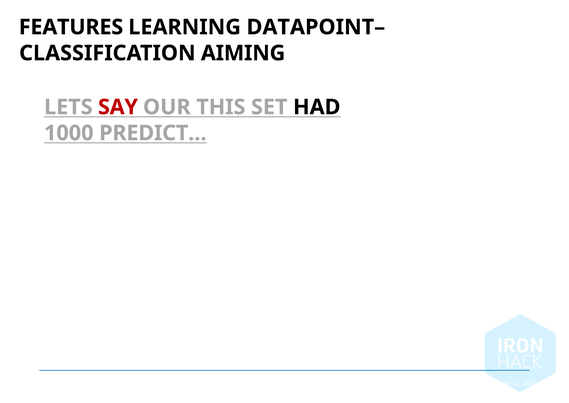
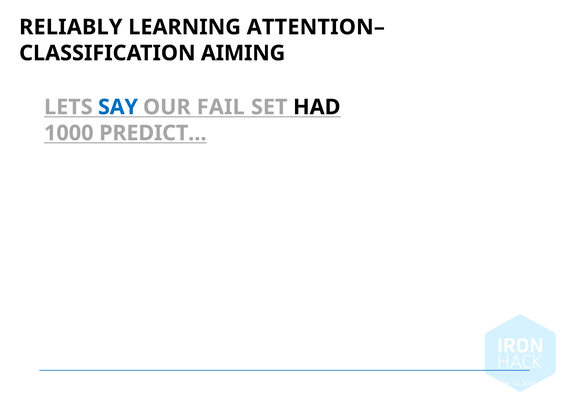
FEATURES: FEATURES -> RELIABLY (71, 27)
DATAPOINT–: DATAPOINT– -> ATTENTION– (316, 27)
SAY colour: red -> blue (118, 107)
THIS: THIS -> FAIL (221, 107)
